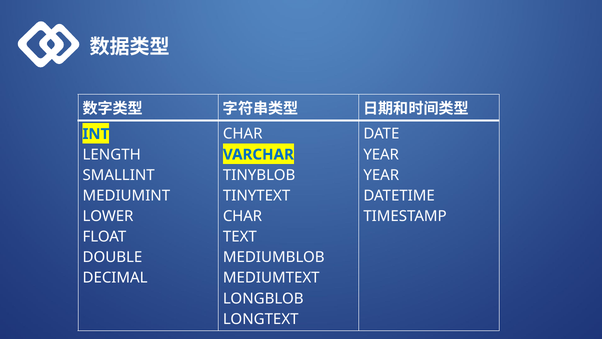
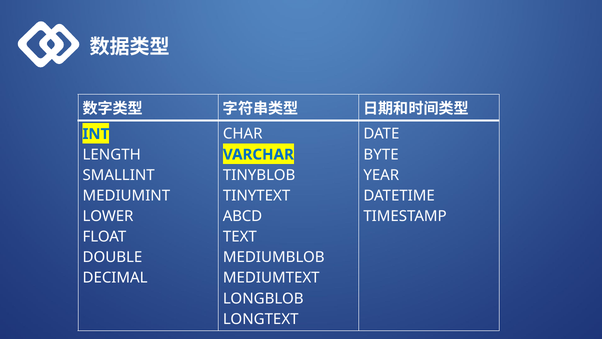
YEAR: YEAR -> BYTE (381, 154)
CHAR: CHAR -> ABCD (242, 216)
